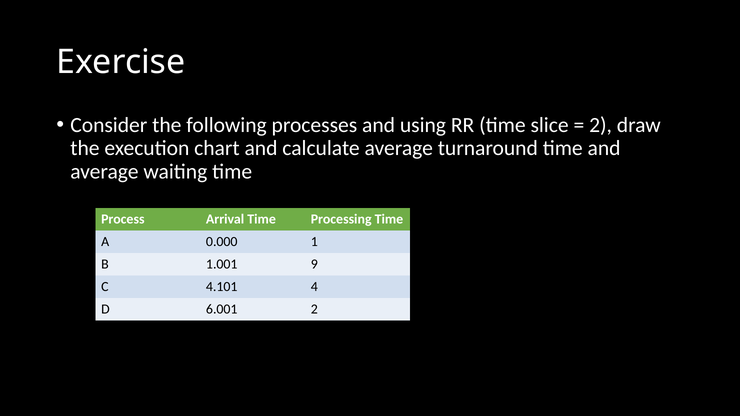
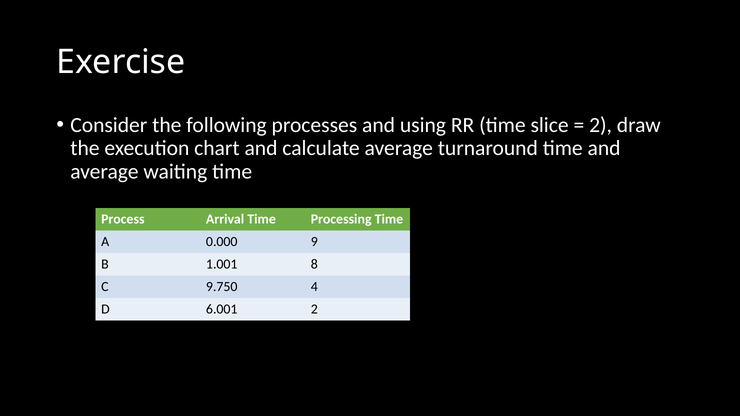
1: 1 -> 9 (314, 242)
9: 9 -> 8 (314, 265)
4.101: 4.101 -> 9.750 (222, 287)
